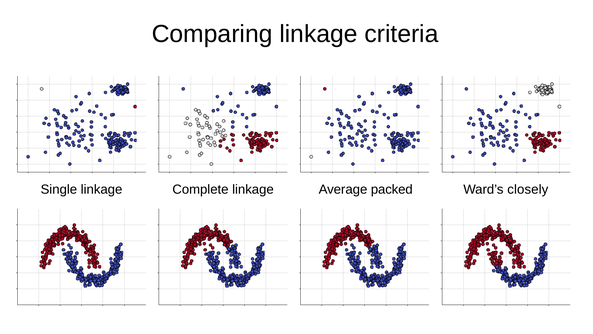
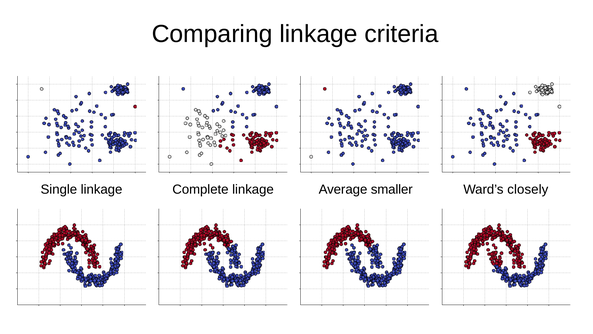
packed: packed -> smaller (392, 189)
